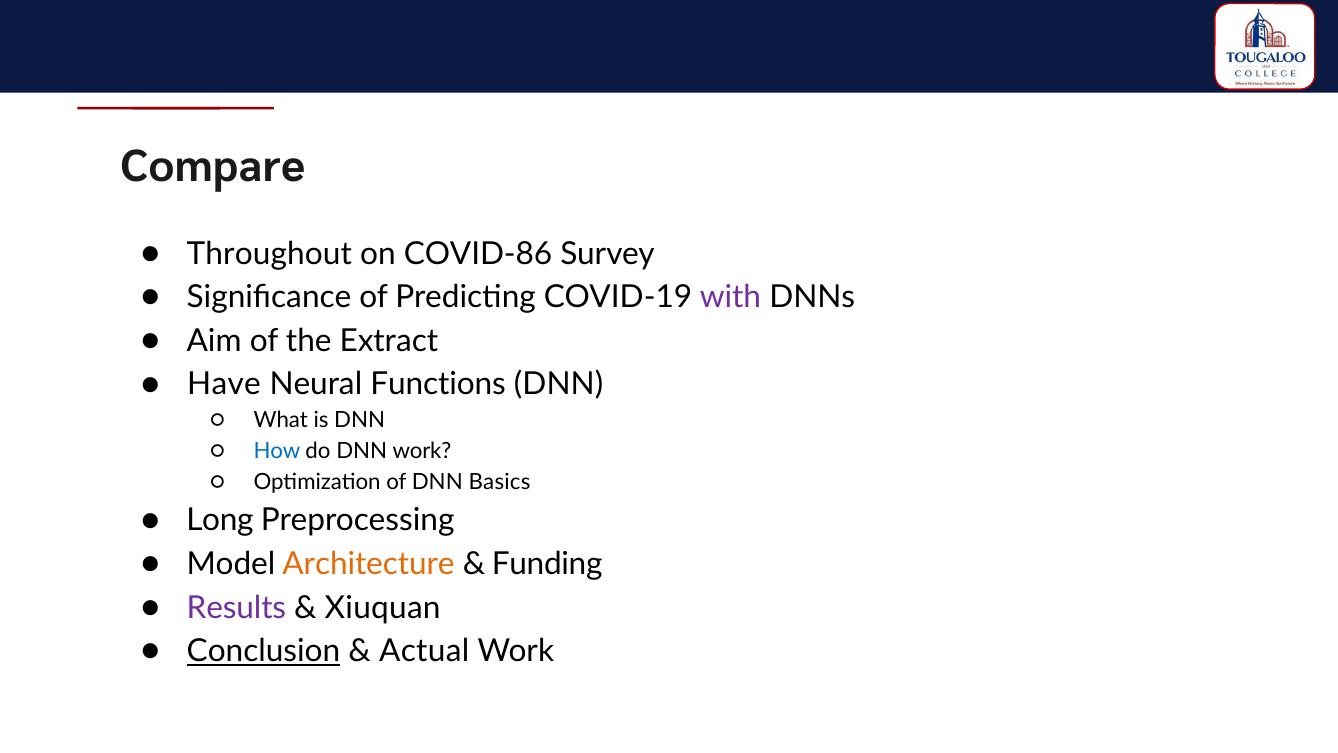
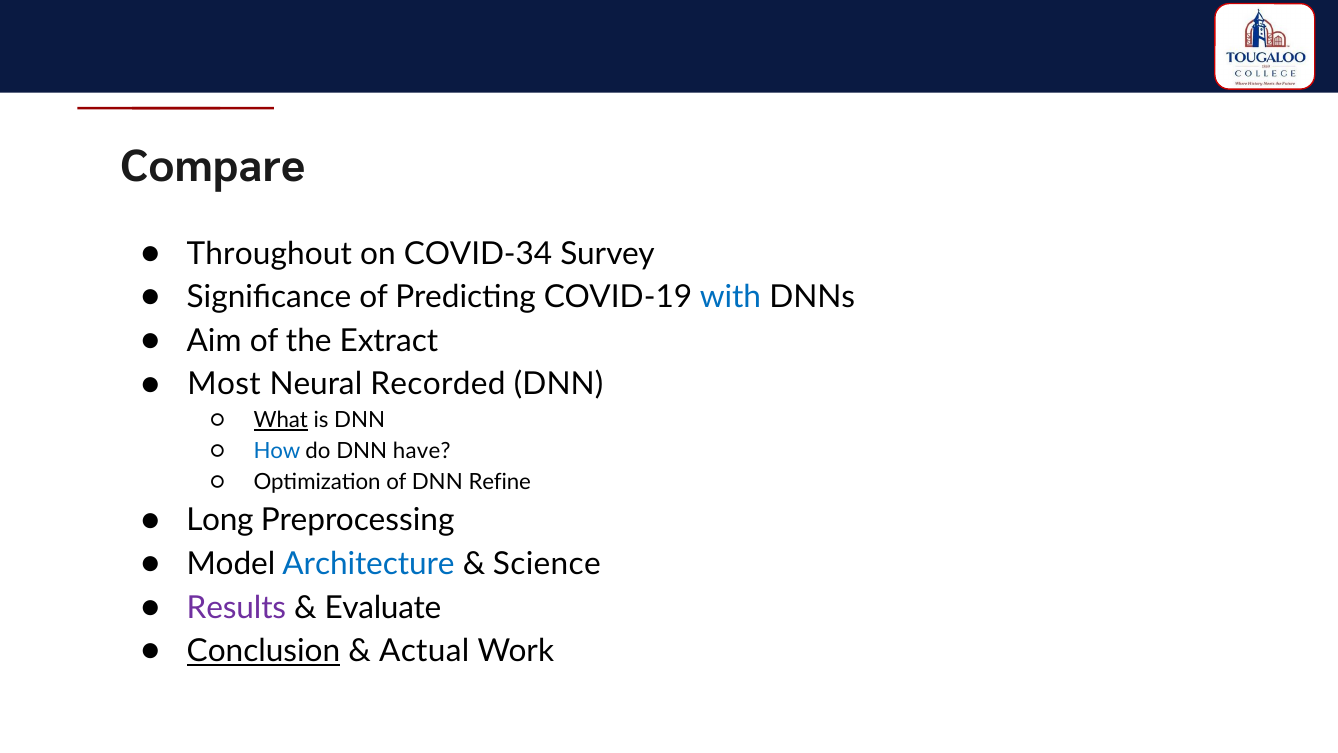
COVID-86: COVID-86 -> COVID-34 (478, 254)
with colour: purple -> blue (730, 297)
Have: Have -> Most (224, 384)
Functions: Functions -> Recorded (438, 384)
What underline: none -> present (281, 420)
DNN work: work -> have (422, 451)
Basics: Basics -> Refine (500, 482)
Architecture colour: orange -> blue (368, 564)
Funding: Funding -> Science (547, 564)
Xiuquan: Xiuquan -> Evaluate (383, 607)
